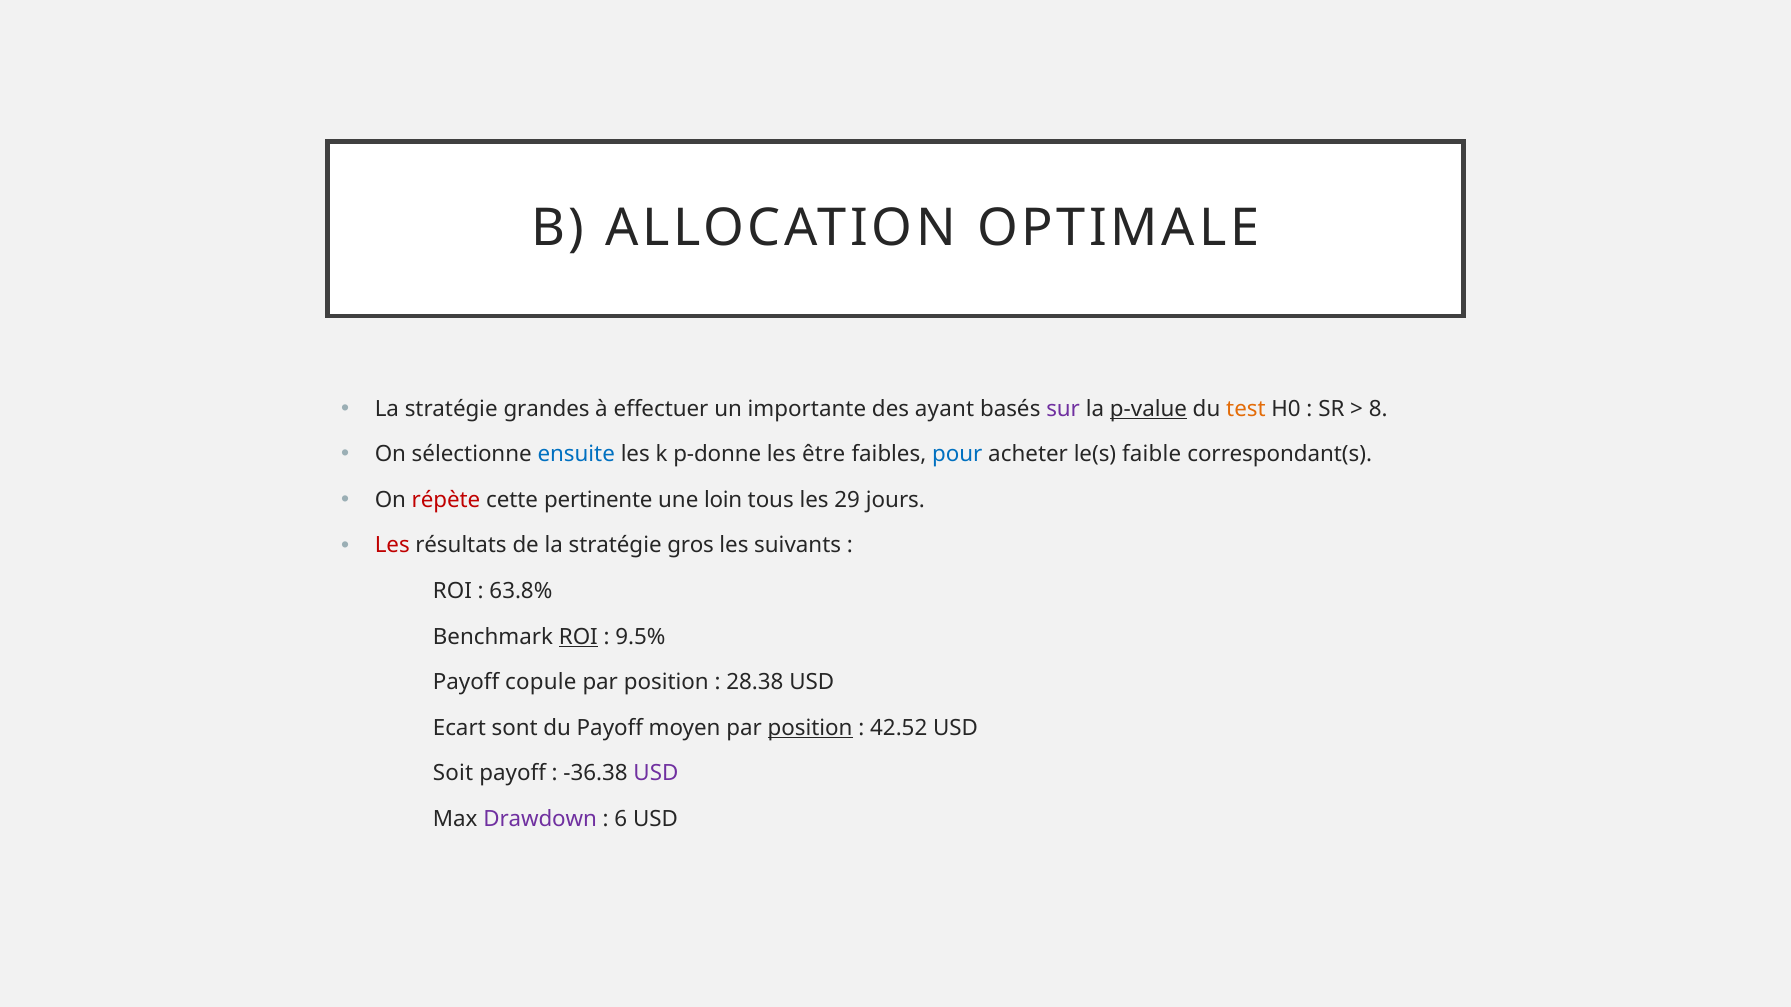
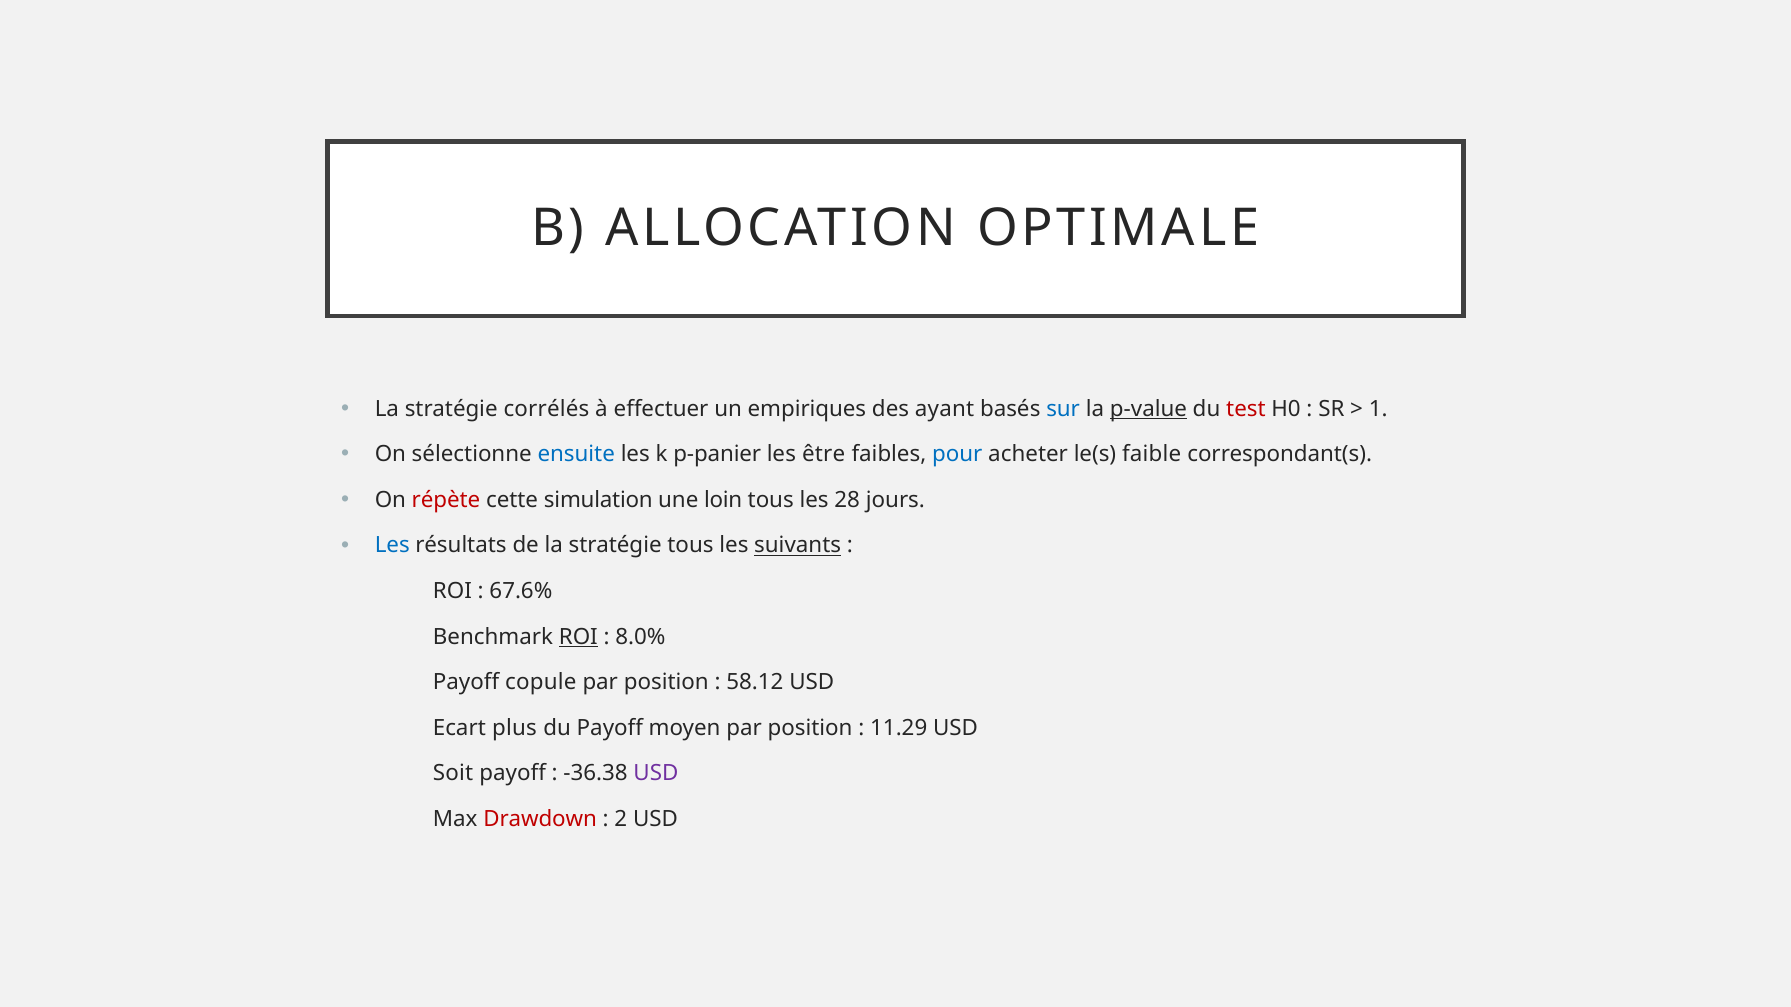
grandes: grandes -> corrélés (546, 409)
importante: importante -> empiriques (807, 409)
sur colour: purple -> blue (1063, 409)
test colour: orange -> red (1246, 409)
8: 8 -> 1 (1378, 409)
p-donne: p-donne -> p-panier (717, 455)
pertinente: pertinente -> simulation (598, 500)
29: 29 -> 28 (847, 500)
Les colour: red -> blue (392, 546)
stratégie gros: gros -> tous (690, 546)
suivants underline: none -> present (798, 546)
63.8%: 63.8% -> 67.6% (521, 591)
9.5%: 9.5% -> 8.0% (640, 637)
28.38: 28.38 -> 58.12 (755, 682)
sont: sont -> plus (514, 728)
position underline: present -> none (810, 728)
42.52: 42.52 -> 11.29 (899, 728)
Drawdown colour: purple -> red (540, 819)
6: 6 -> 2 (621, 819)
